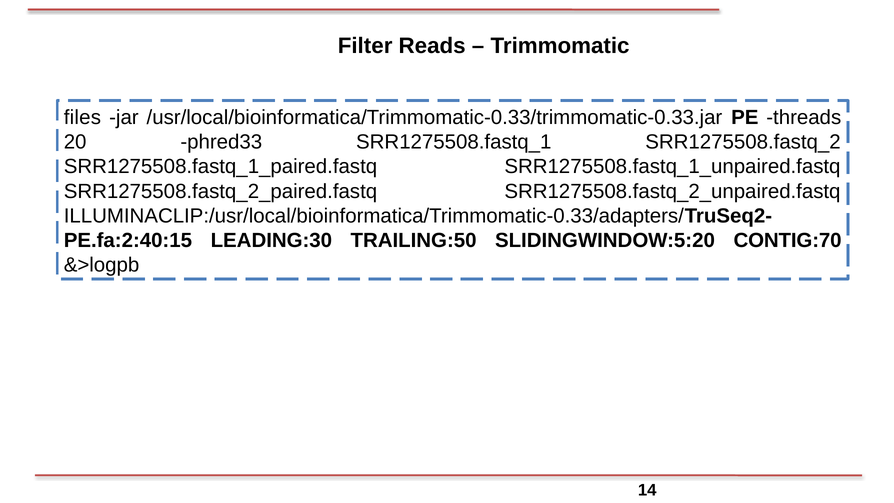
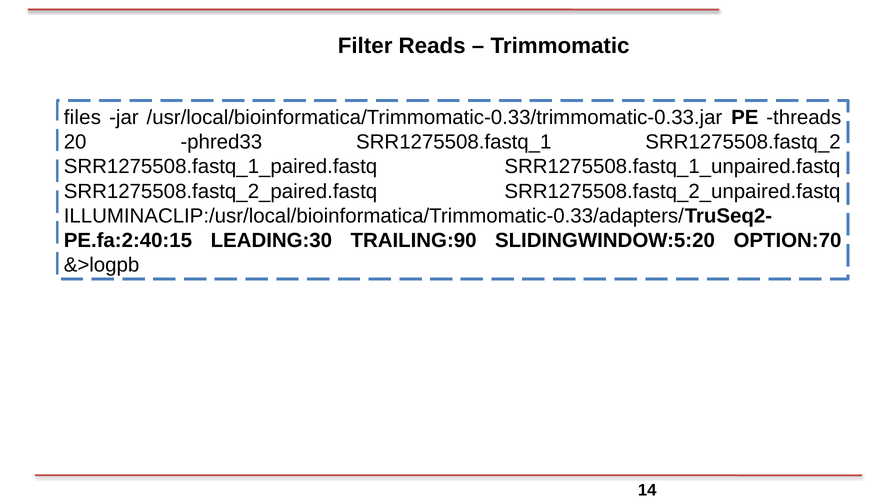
TRAILING:50: TRAILING:50 -> TRAILING:90 (414, 240)
CONTIG:70: CONTIG:70 -> OPTION:70 (787, 240)
